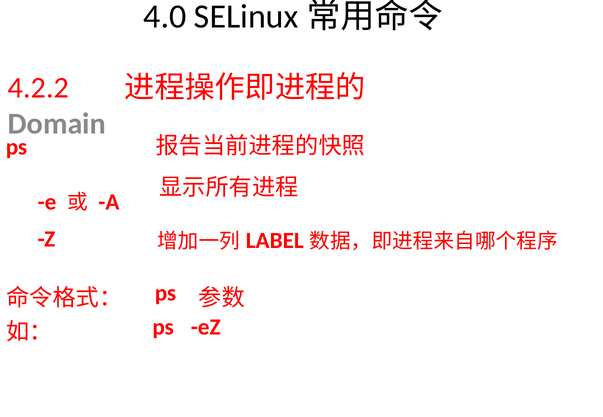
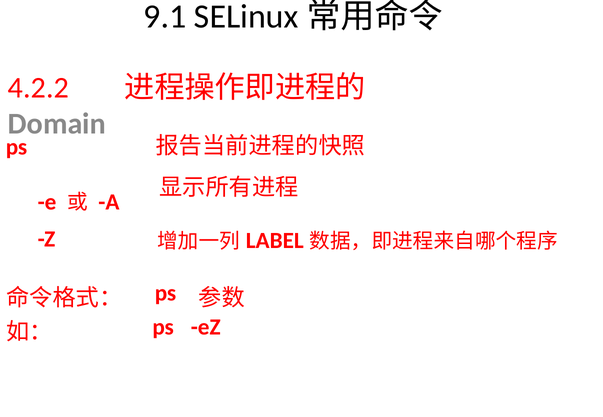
4.0: 4.0 -> 9.1 (165, 16)
